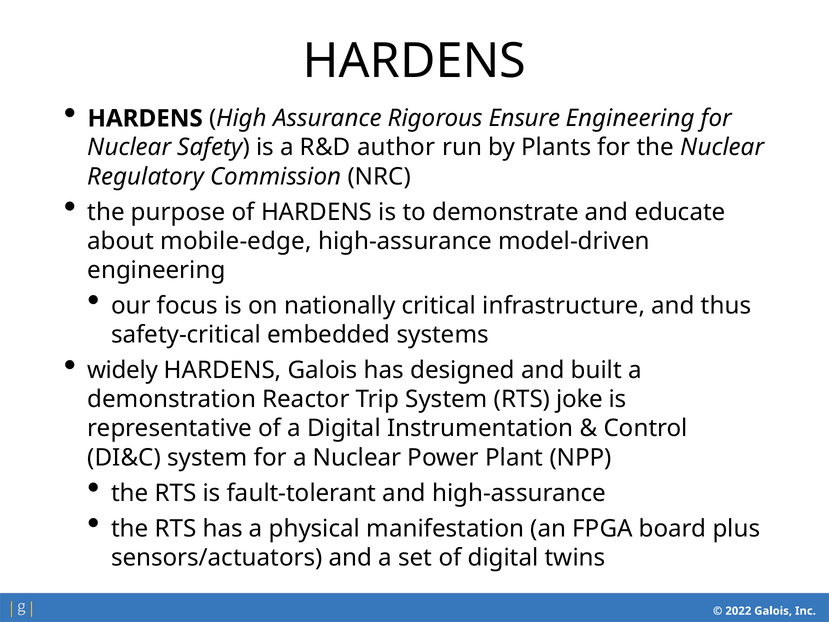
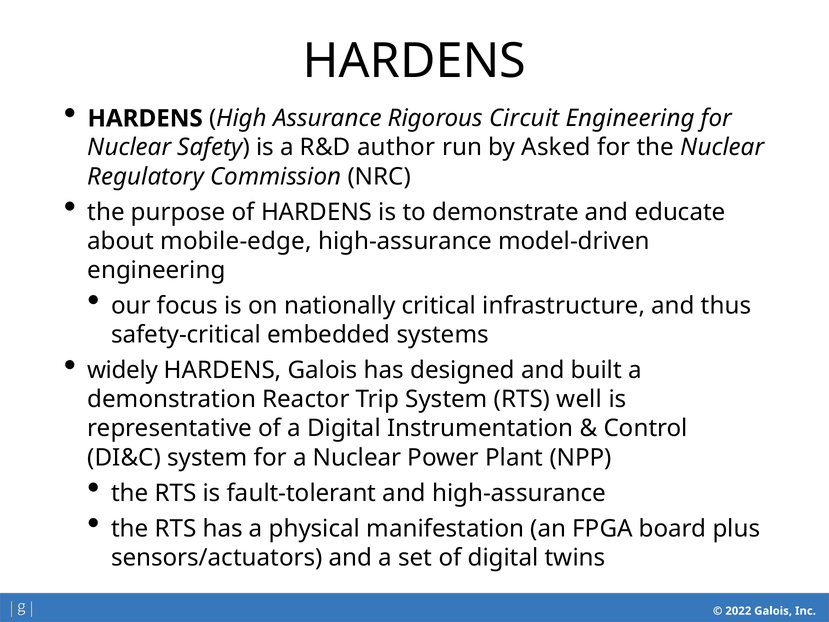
Ensure: Ensure -> Circuit (524, 118)
Plants: Plants -> Asked (556, 147)
joke: joke -> well (579, 399)
